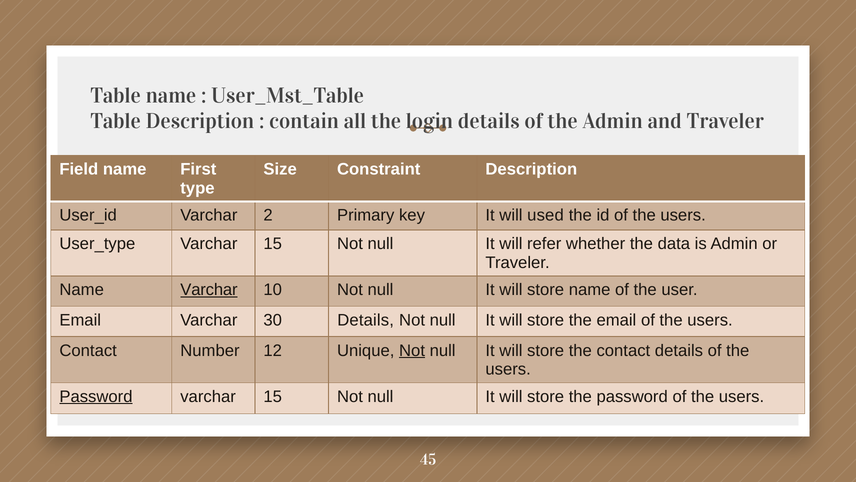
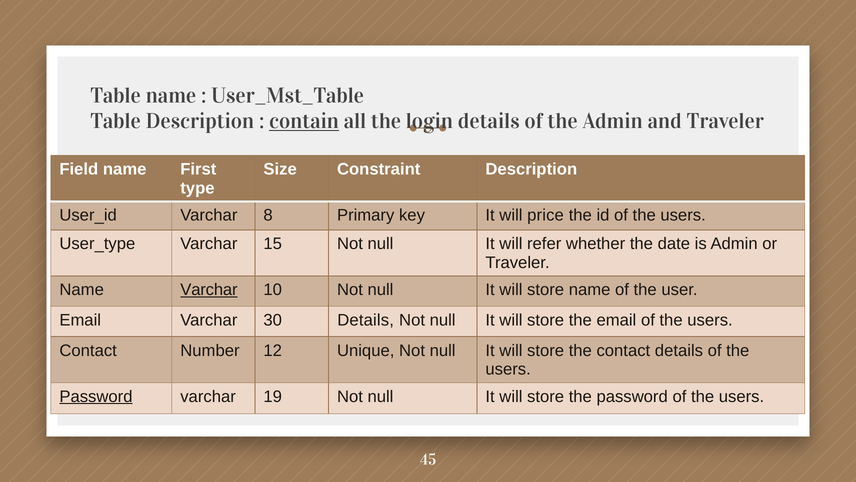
contain underline: none -> present (304, 121)
2: 2 -> 8 (268, 215)
used: used -> price (546, 215)
data: data -> date (674, 244)
Not underline: present -> none (412, 350)
15: 15 -> 19 (273, 396)
